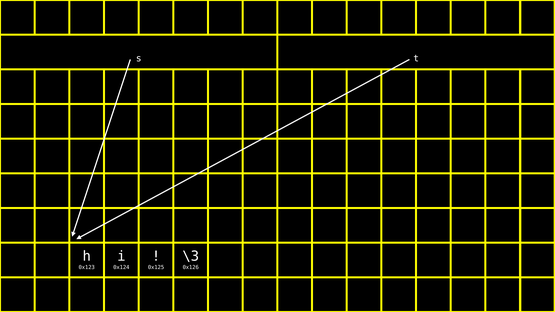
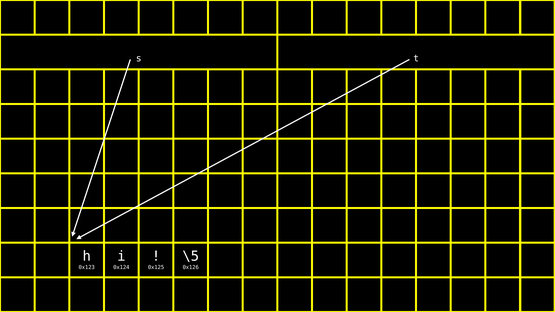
\3: \3 -> \5 (191, 257)
